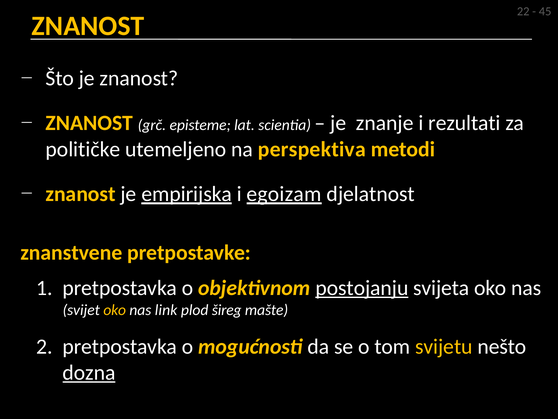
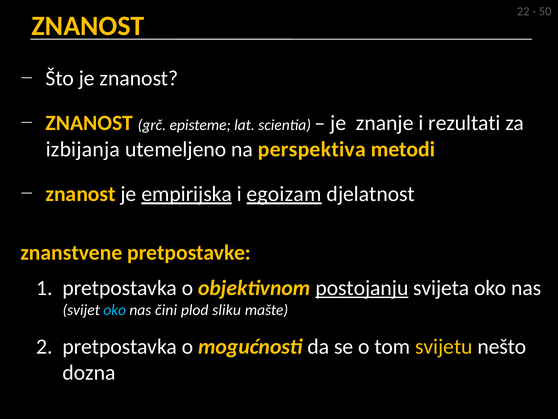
45: 45 -> 50 (545, 11)
političke: političke -> izbijanja (83, 149)
oko colour: yellow -> light blue (115, 310)
link: link -> čini (166, 310)
šireg: šireg -> sliku (227, 310)
dozna underline: present -> none (89, 372)
